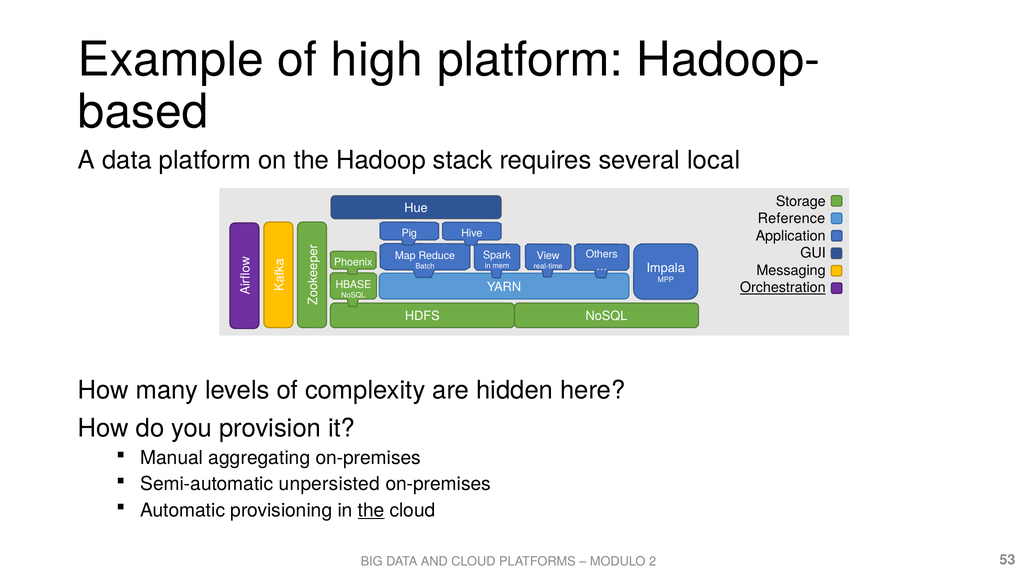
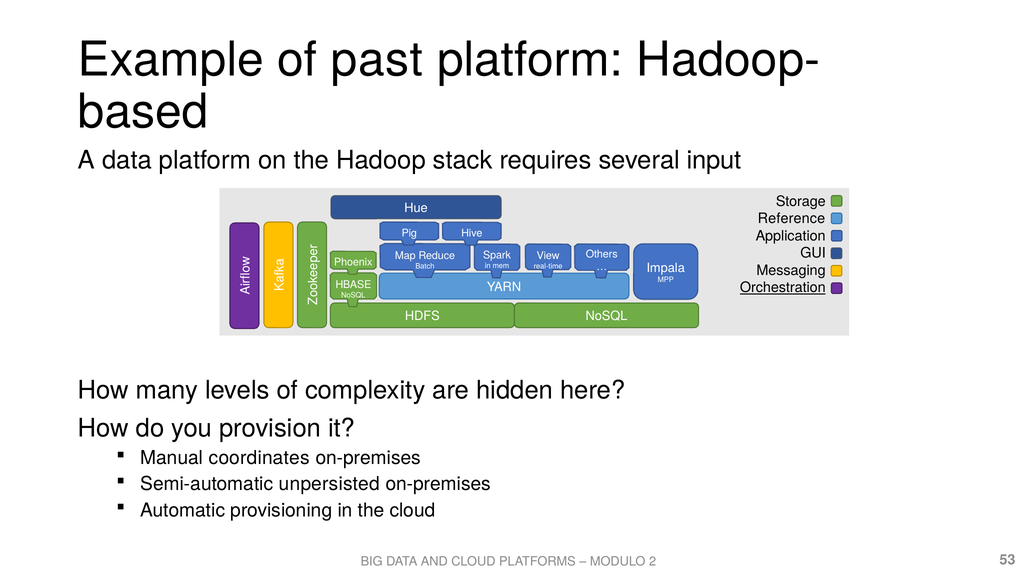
high: high -> past (377, 60)
local: local -> input (714, 160)
aggregating: aggregating -> coordinates (259, 458)
the underline: present -> none (371, 510)
